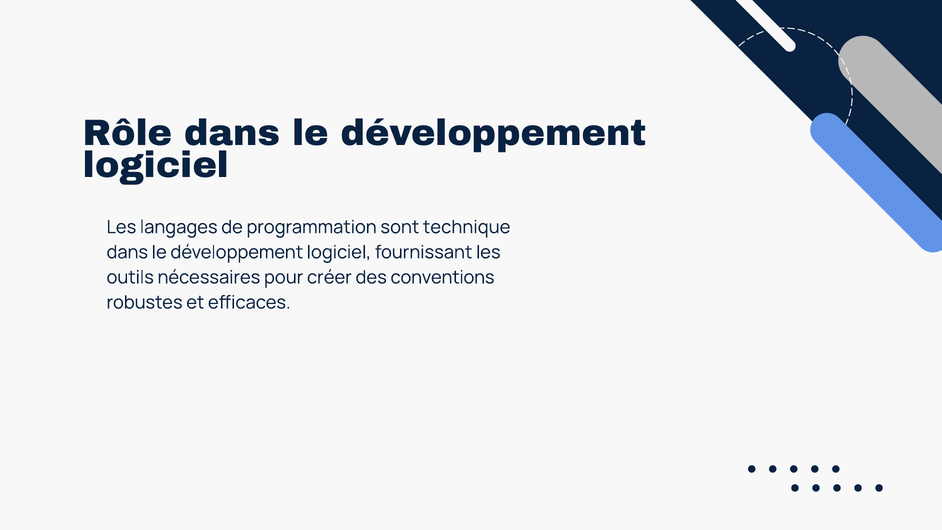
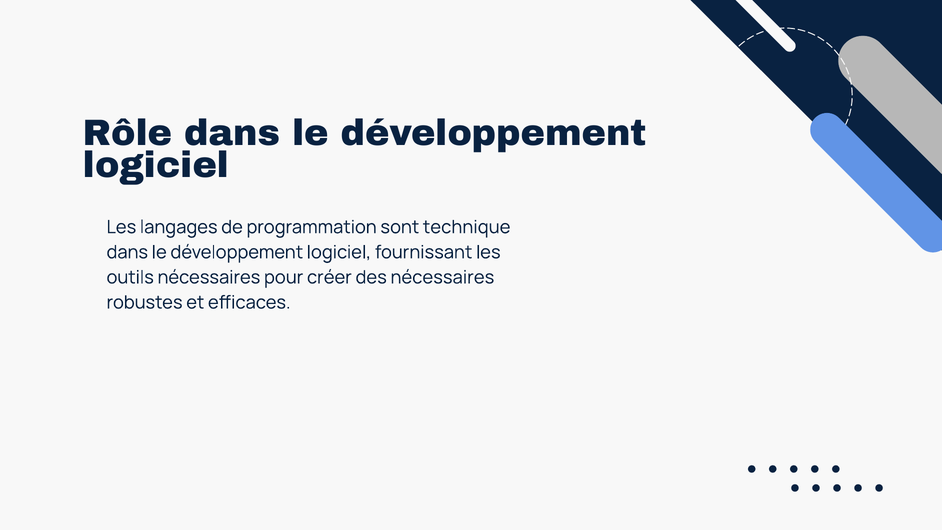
des conventions: conventions -> nécessaires (442, 277)
